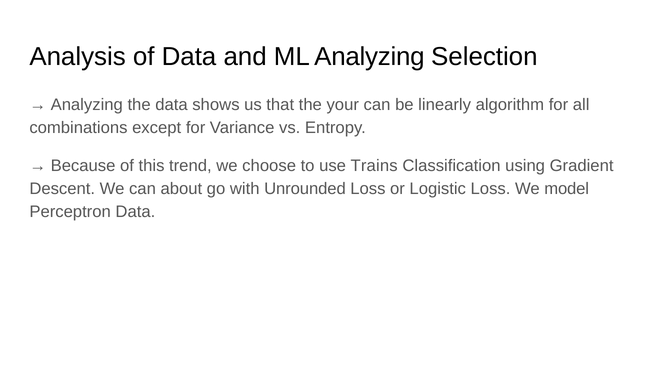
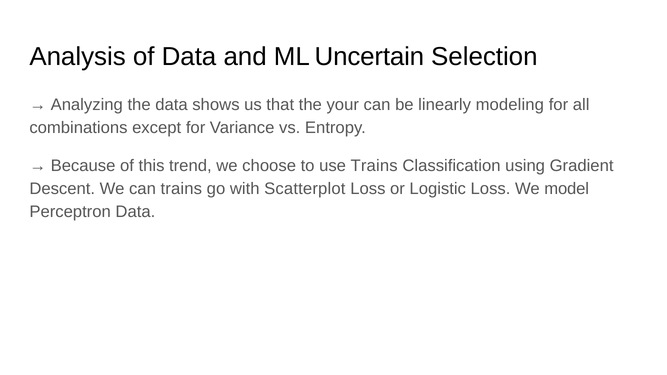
ML Analyzing: Analyzing -> Uncertain (369, 57)
algorithm: algorithm -> modeling (510, 105)
can about: about -> trains (181, 189)
Unrounded: Unrounded -> Scatterplot (305, 189)
